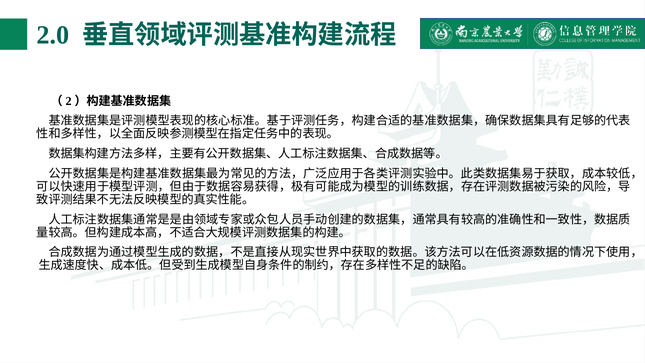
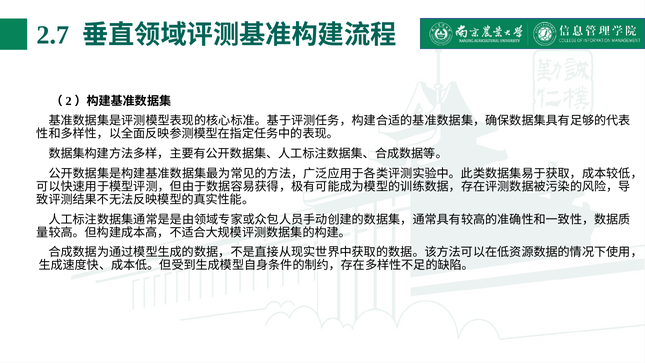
2.0: 2.0 -> 2.7 (53, 35)
